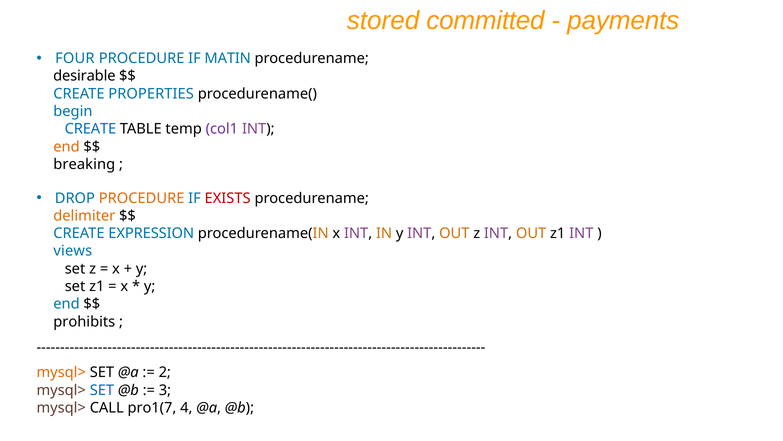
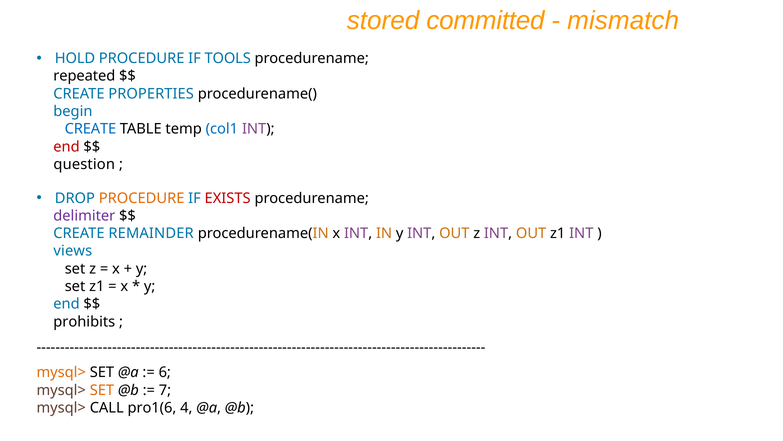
payments: payments -> mismatch (623, 20)
FOUR: FOUR -> HOLD (75, 58)
MATIN: MATIN -> TOOLS (228, 58)
desirable: desirable -> repeated (84, 76)
col1 colour: purple -> blue (222, 129)
end colour: orange -> red (67, 146)
breaking: breaking -> question (84, 164)
delimiter colour: orange -> purple (84, 216)
EXPRESSION: EXPRESSION -> REMAINDER (151, 233)
2: 2 -> 6 (165, 372)
SET colour: blue -> orange (102, 390)
3: 3 -> 7 (165, 390)
pro1(7: pro1(7 -> pro1(6 (152, 407)
